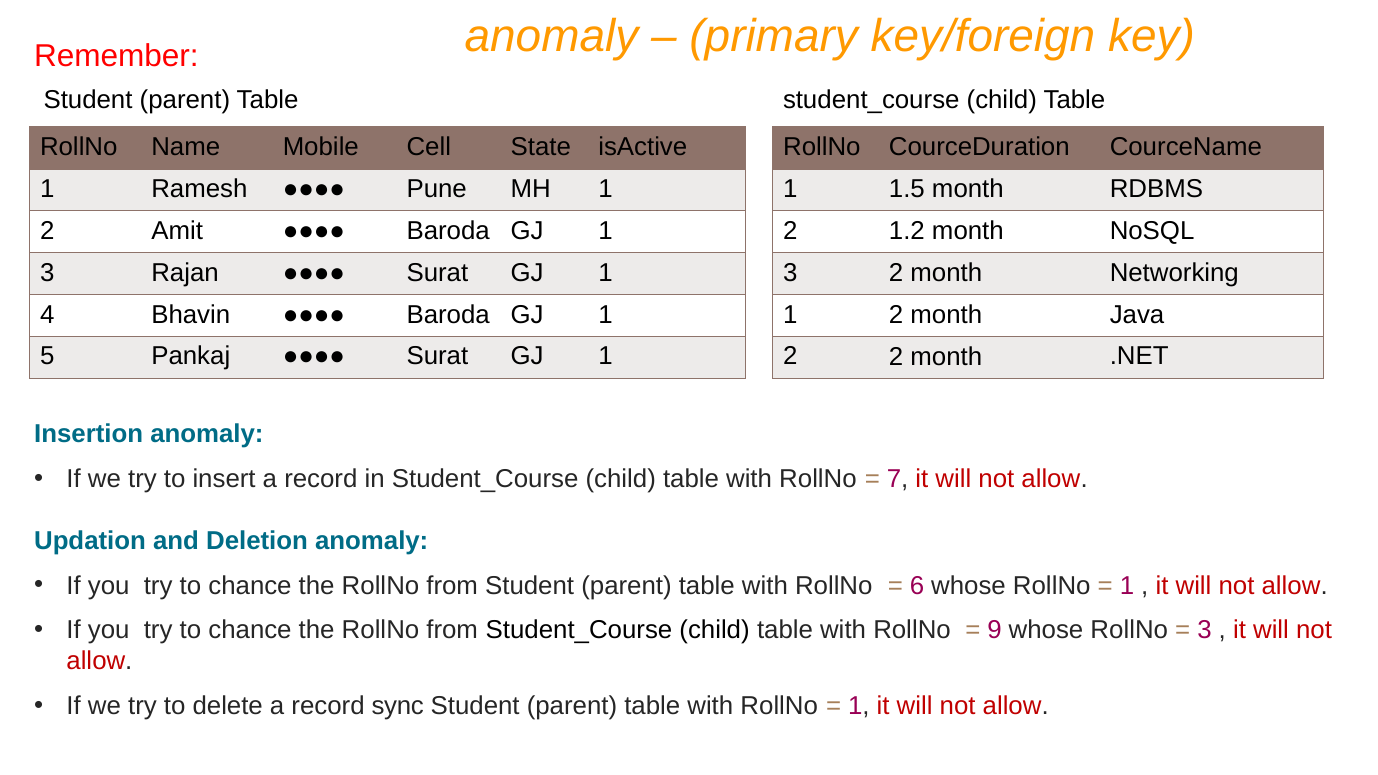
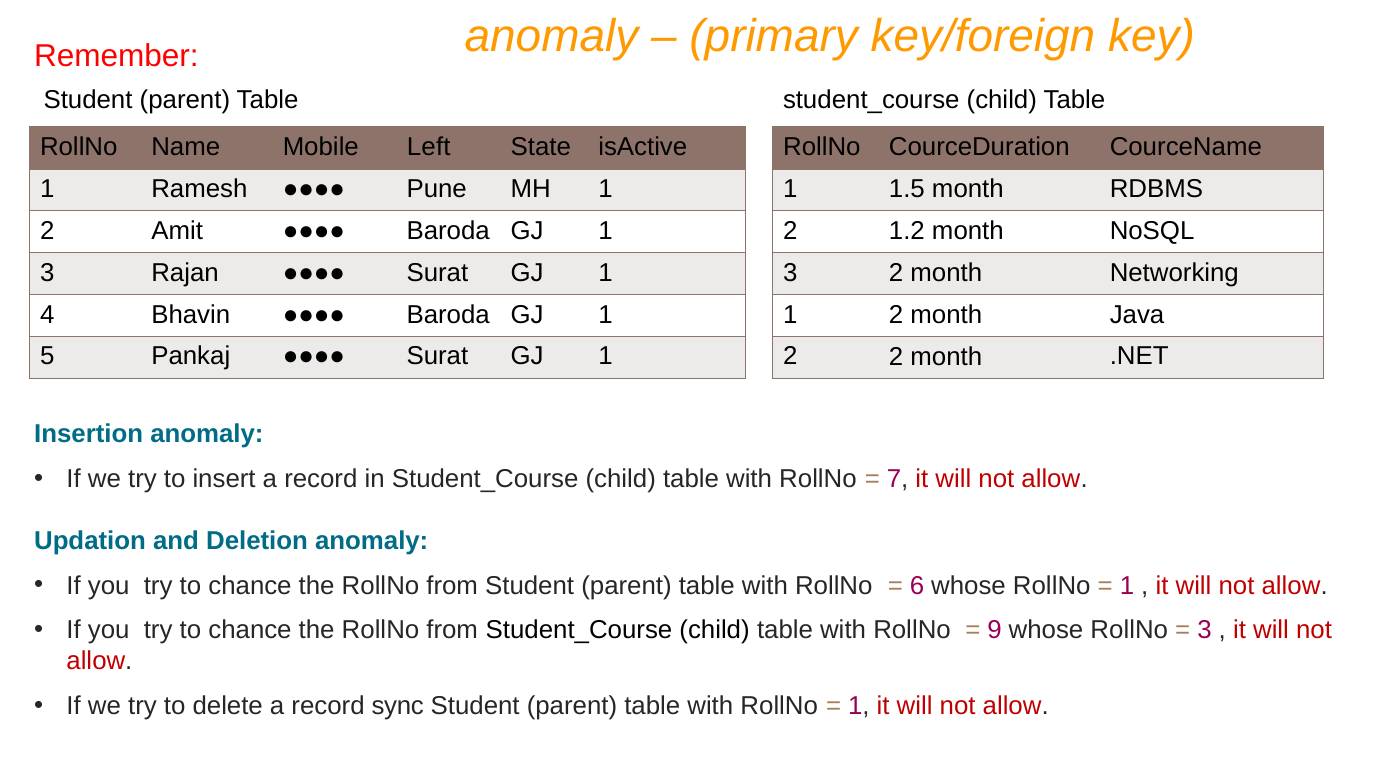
Cell: Cell -> Left (429, 147)
